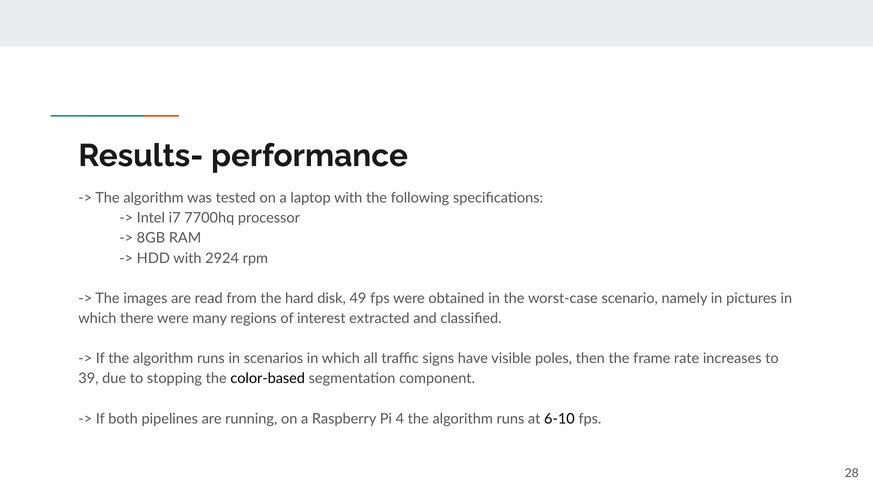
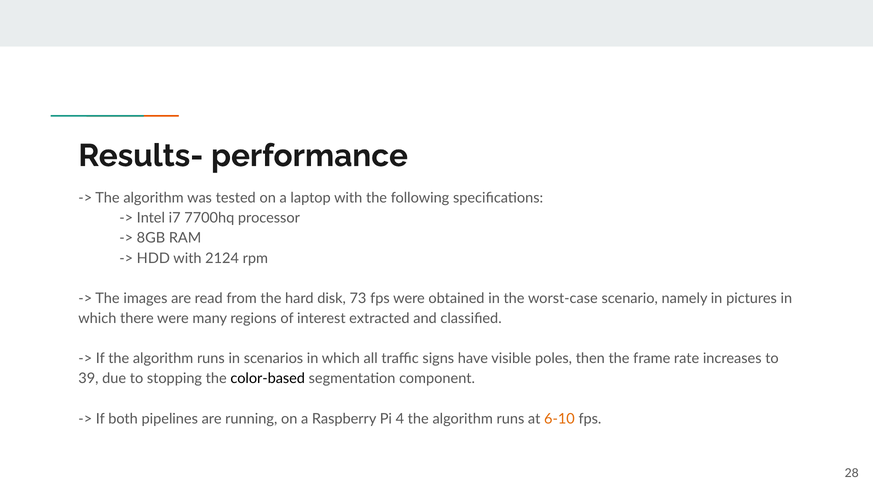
2924: 2924 -> 2124 (222, 258)
49: 49 -> 73 (358, 298)
6-10 colour: black -> orange (559, 419)
